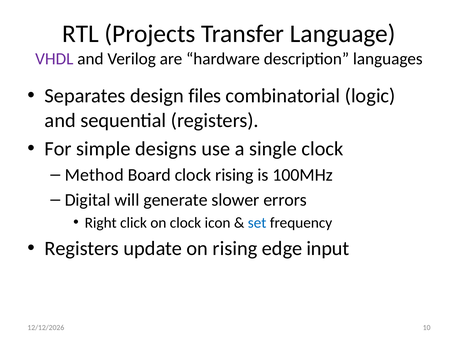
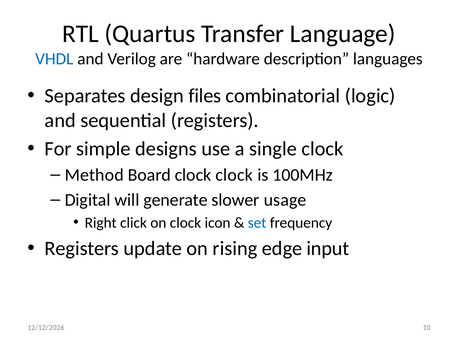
Projects: Projects -> Quartus (150, 34)
VHDL colour: purple -> blue (54, 59)
clock rising: rising -> clock (234, 175)
errors: errors -> usage (285, 200)
